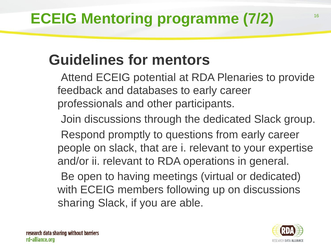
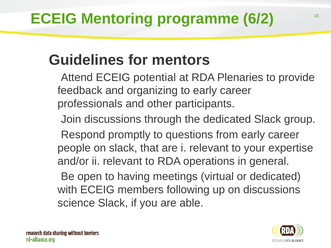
7/2: 7/2 -> 6/2 (258, 19)
databases: databases -> organizing (152, 91)
sharing: sharing -> science (76, 203)
